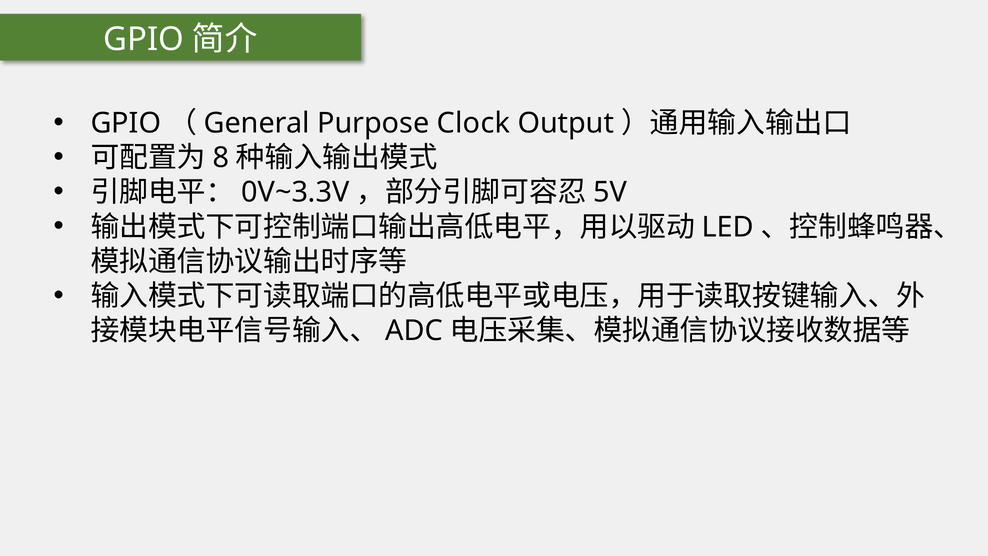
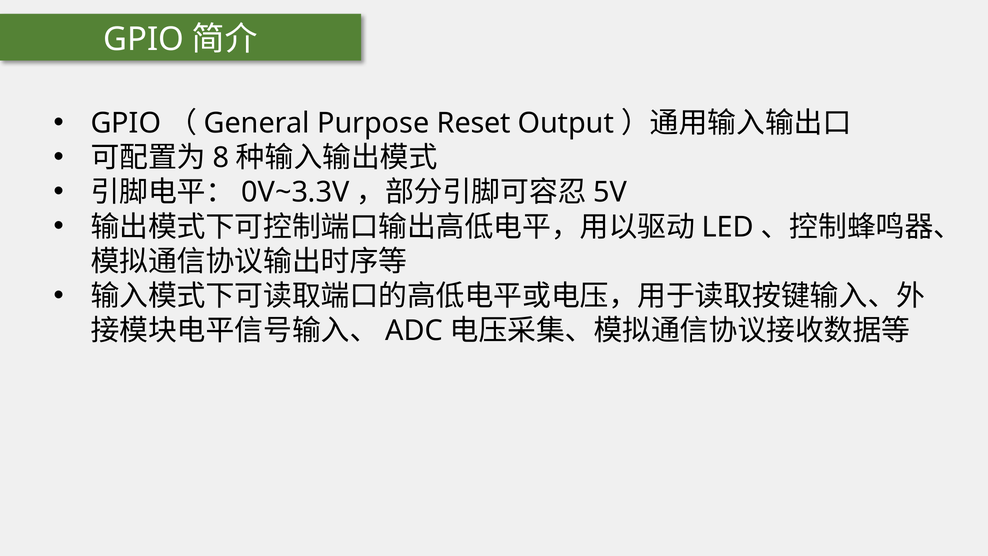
Clock: Clock -> Reset (474, 123)
